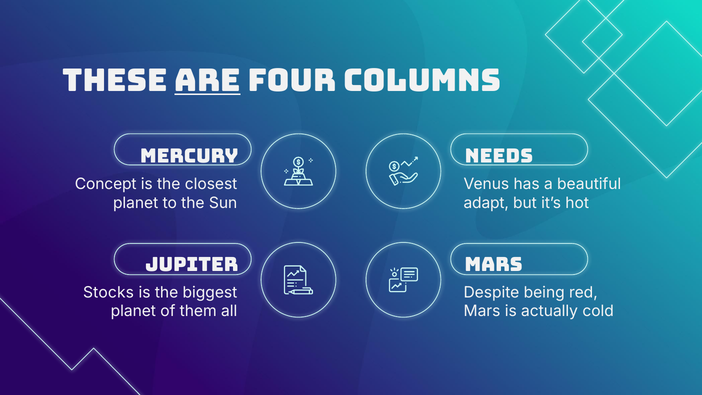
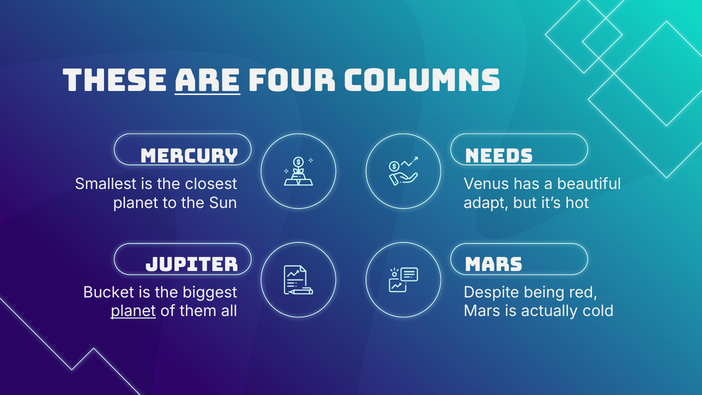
Concept: Concept -> Smallest (106, 184)
Stocks: Stocks -> Bucket (109, 293)
planet underline: none -> present (133, 311)
